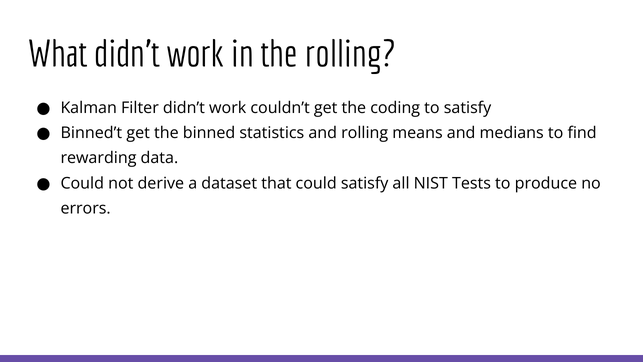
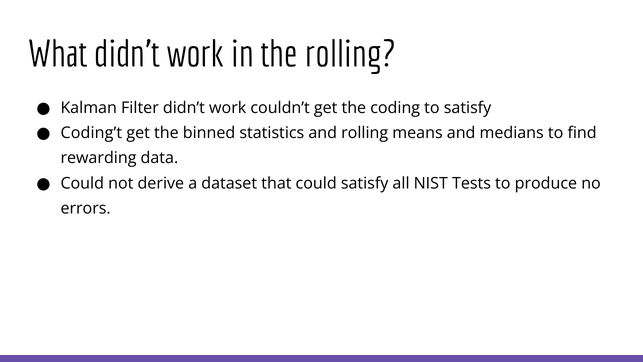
Binned’t: Binned’t -> Coding’t (91, 133)
